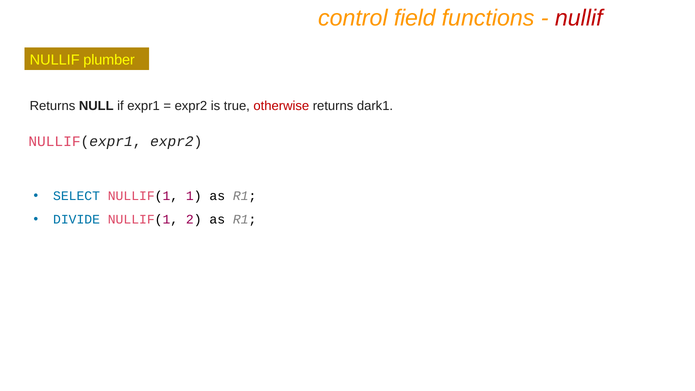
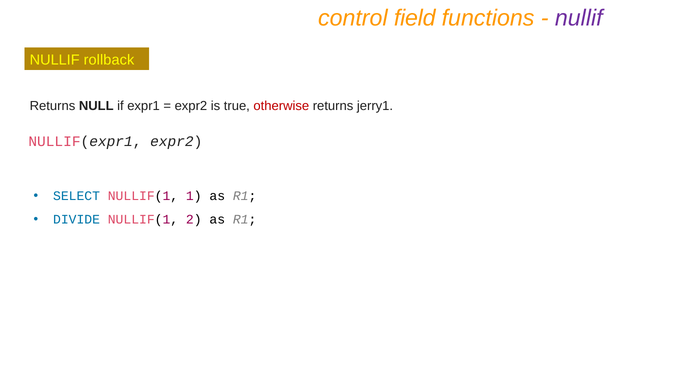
nullif colour: red -> purple (579, 18)
plumber: plumber -> rollback (109, 60)
dark1: dark1 -> jerry1 (375, 106)
